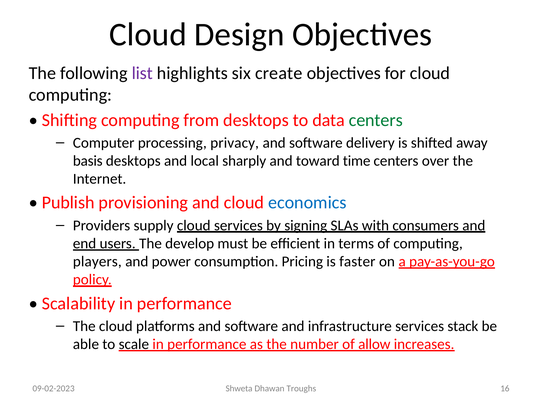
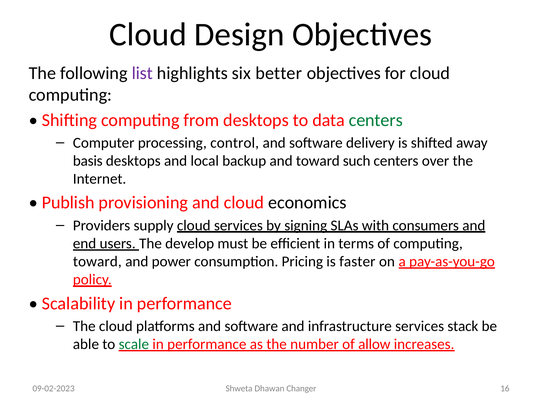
create: create -> better (279, 73)
privacy: privacy -> control (235, 143)
sharply: sharply -> backup (244, 161)
time: time -> such (357, 161)
economics colour: blue -> black (307, 202)
players: players -> toward (97, 261)
scale colour: black -> green (134, 344)
Troughs: Troughs -> Changer (301, 388)
